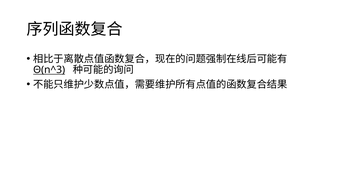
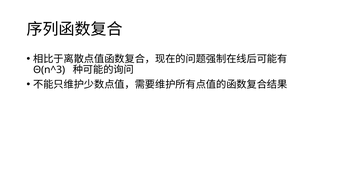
Θ(n^3 underline: present -> none (49, 70)
